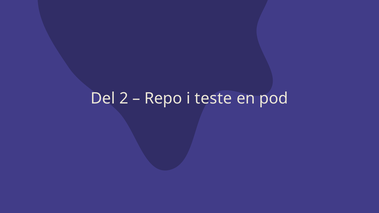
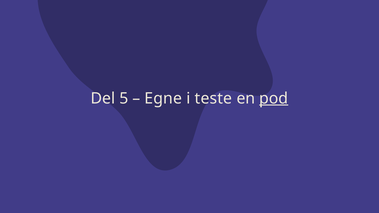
2: 2 -> 5 (124, 98)
Repo: Repo -> Egne (163, 98)
pod underline: none -> present (274, 98)
